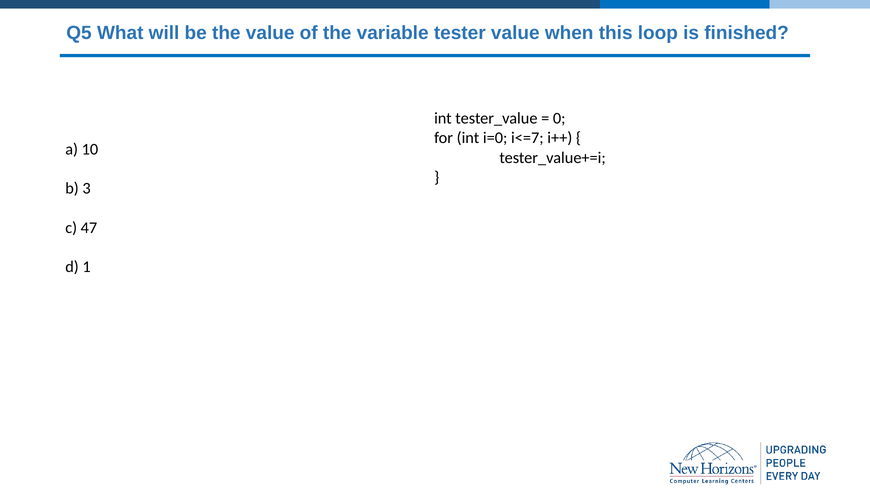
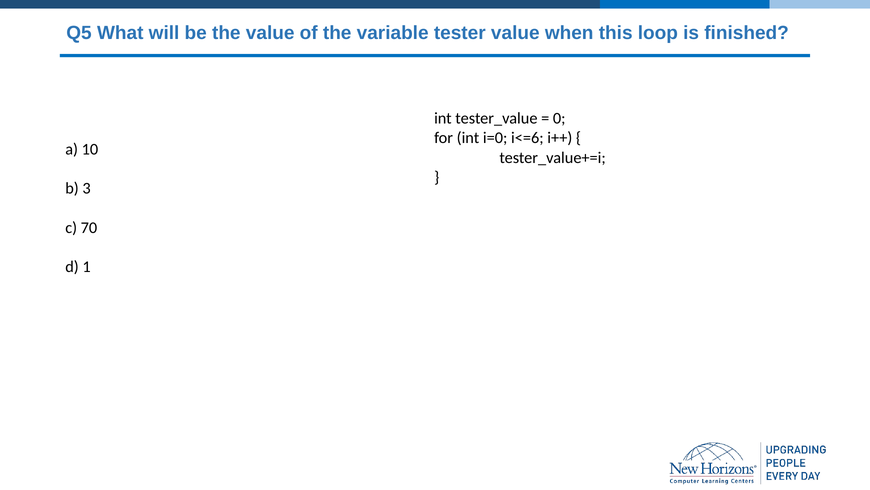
i<=7: i<=7 -> i<=6 (527, 138)
47: 47 -> 70 (89, 227)
